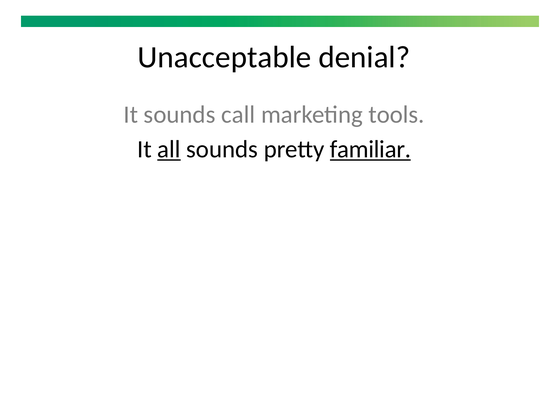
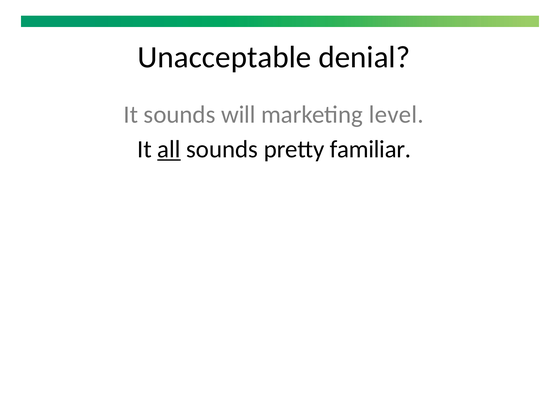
call: call -> will (238, 115)
tools: tools -> level (396, 115)
familiar underline: present -> none (370, 149)
